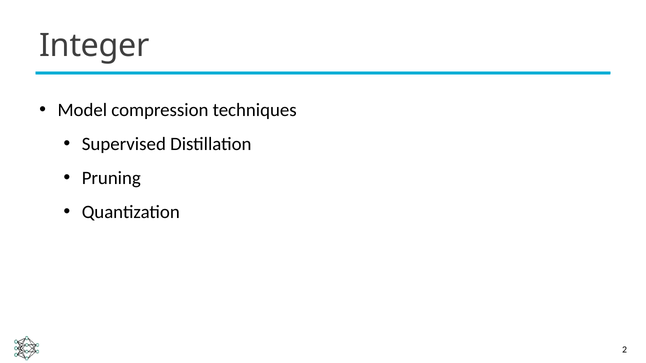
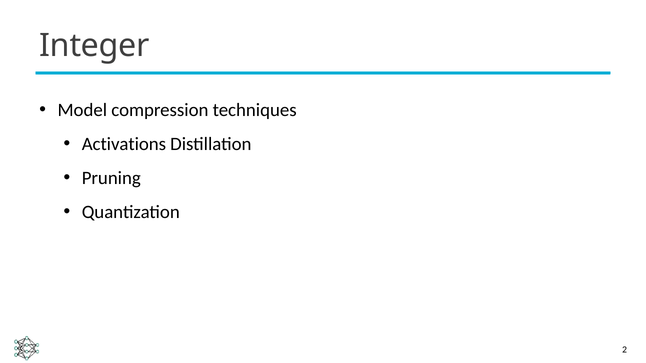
Supervised: Supervised -> Activations (124, 144)
